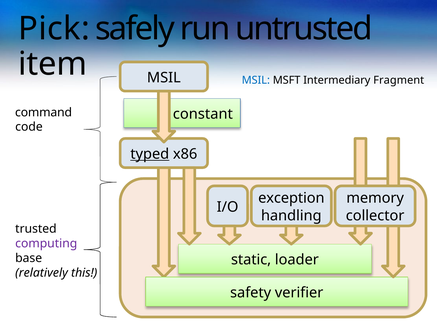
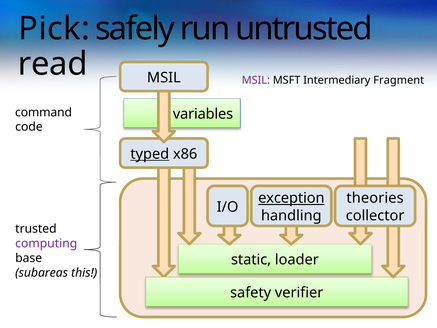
item: item -> read (53, 64)
MSIL colour: blue -> purple (256, 80)
constant: constant -> variables (203, 114)
exception underline: none -> present (291, 198)
memory: memory -> theories (375, 198)
relatively: relatively -> subareas (42, 272)
